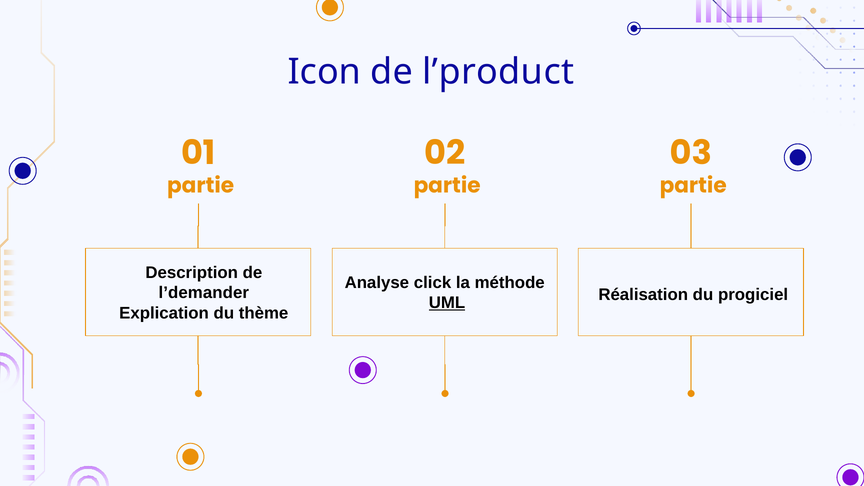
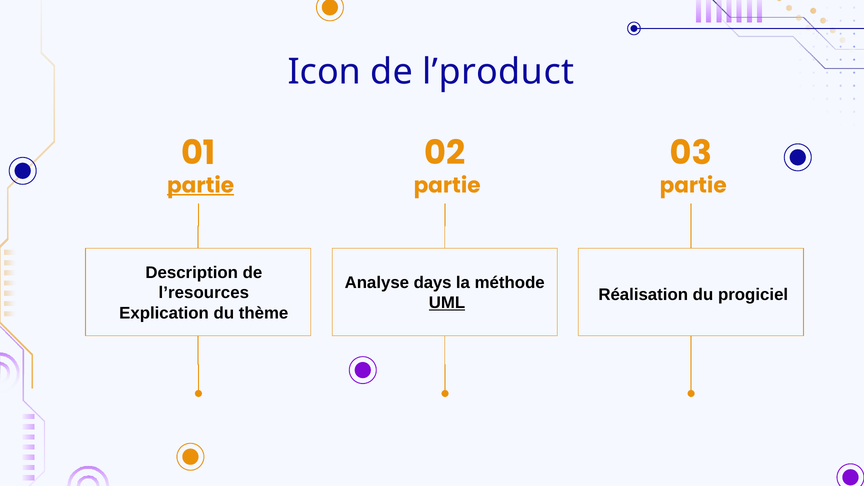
partie underline: none -> present (201, 185)
click: click -> days (433, 283)
l’demander: l’demander -> l’resources (204, 293)
